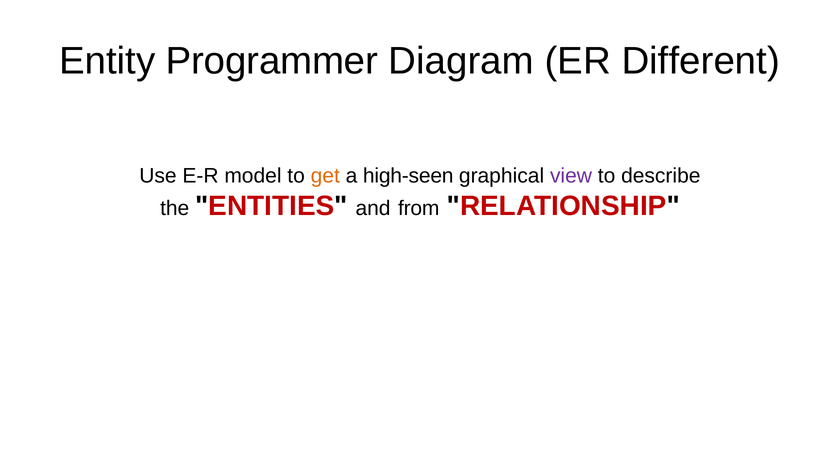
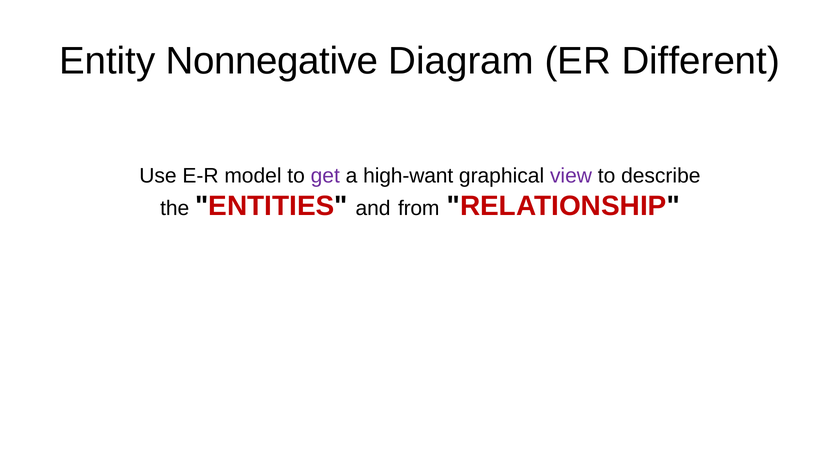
Programmer: Programmer -> Nonnegative (272, 61)
get colour: orange -> purple (325, 176)
high-seen: high-seen -> high-want (408, 176)
